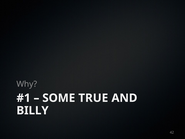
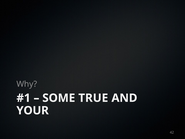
BILLY: BILLY -> YOUR (33, 110)
